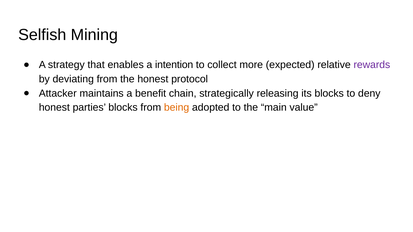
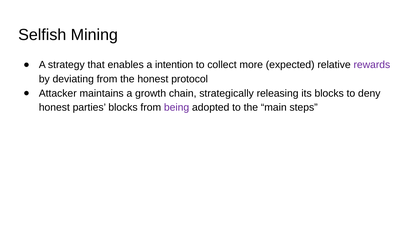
benefit: benefit -> growth (151, 93)
being colour: orange -> purple (177, 108)
value: value -> steps (304, 108)
